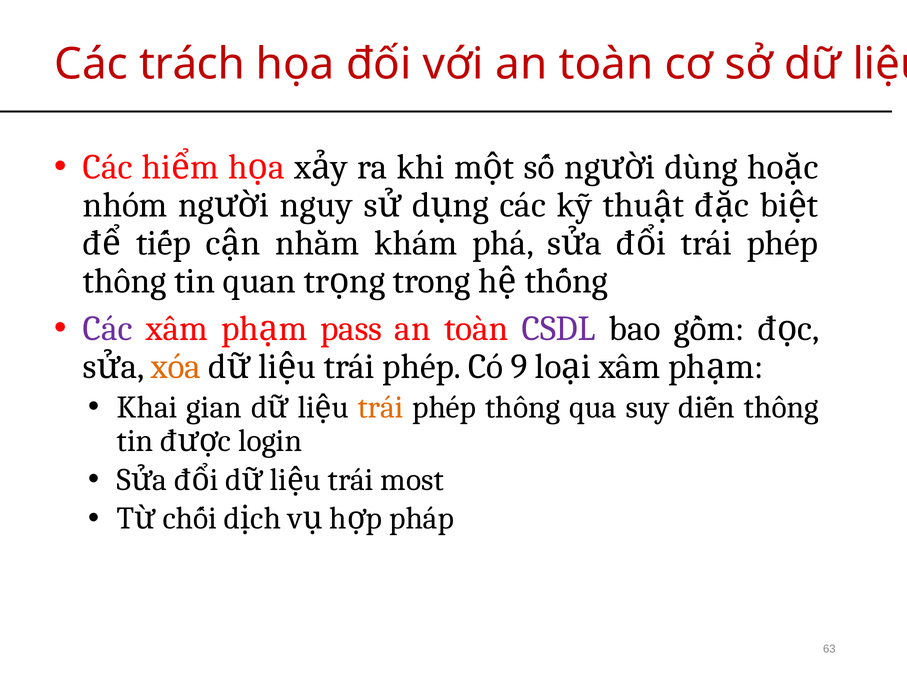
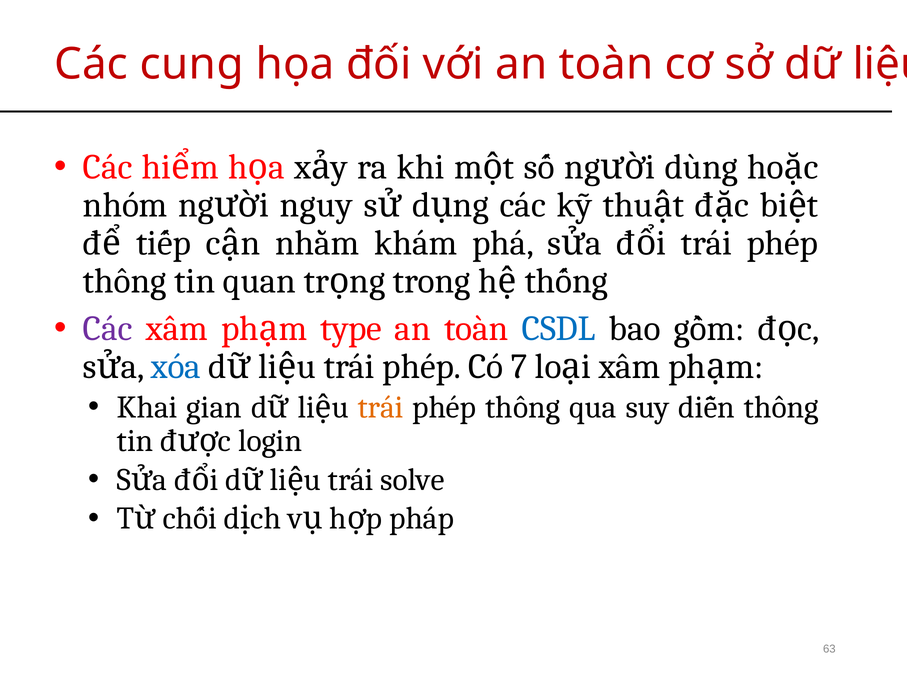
trách: trách -> cung (192, 64)
pass: pass -> type (351, 329)
CSDL colour: purple -> blue (559, 329)
xóa colour: orange -> blue (176, 367)
9: 9 -> 7 (519, 367)
most: most -> solve (412, 480)
